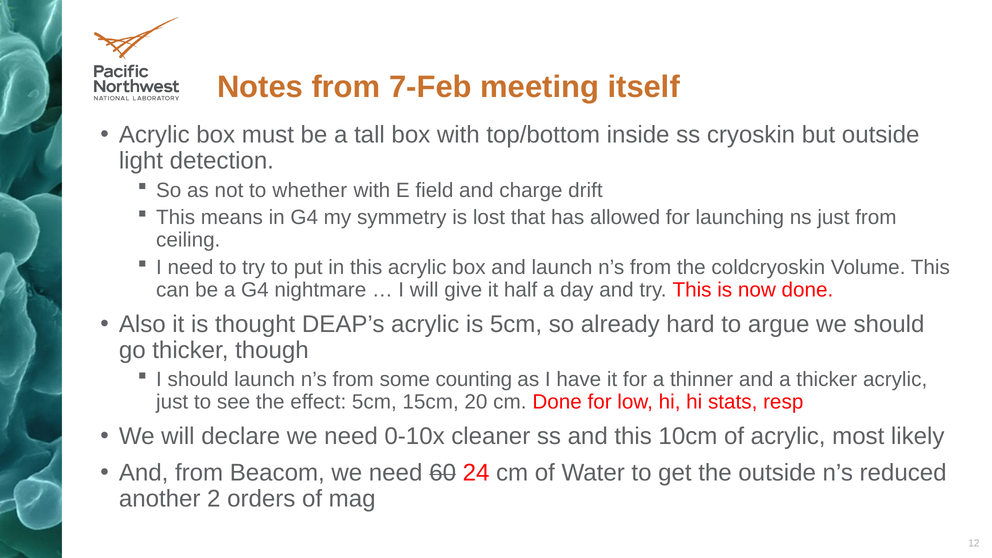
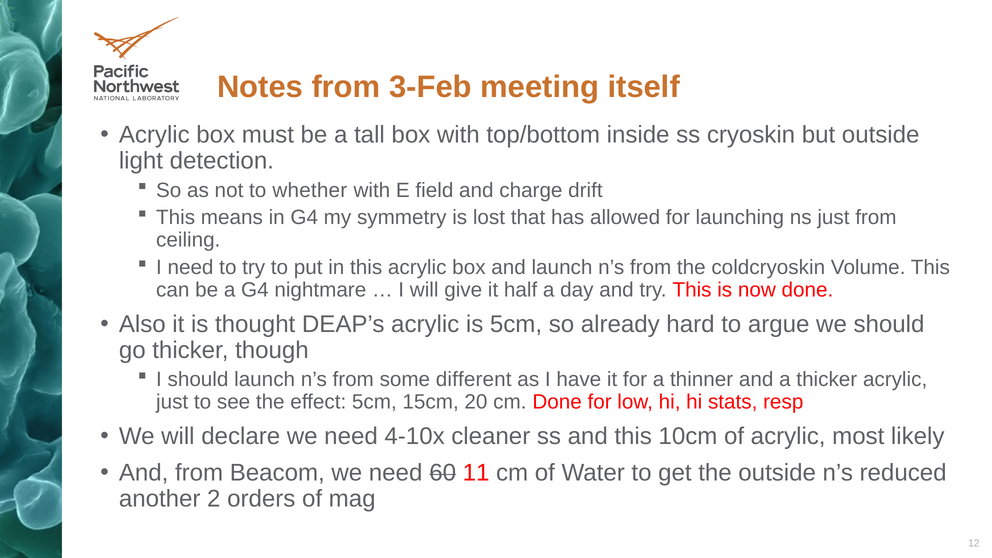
7-Feb: 7-Feb -> 3-Feb (430, 87)
counting: counting -> different (474, 380)
0-10x: 0-10x -> 4-10x (415, 436)
24: 24 -> 11 (476, 473)
